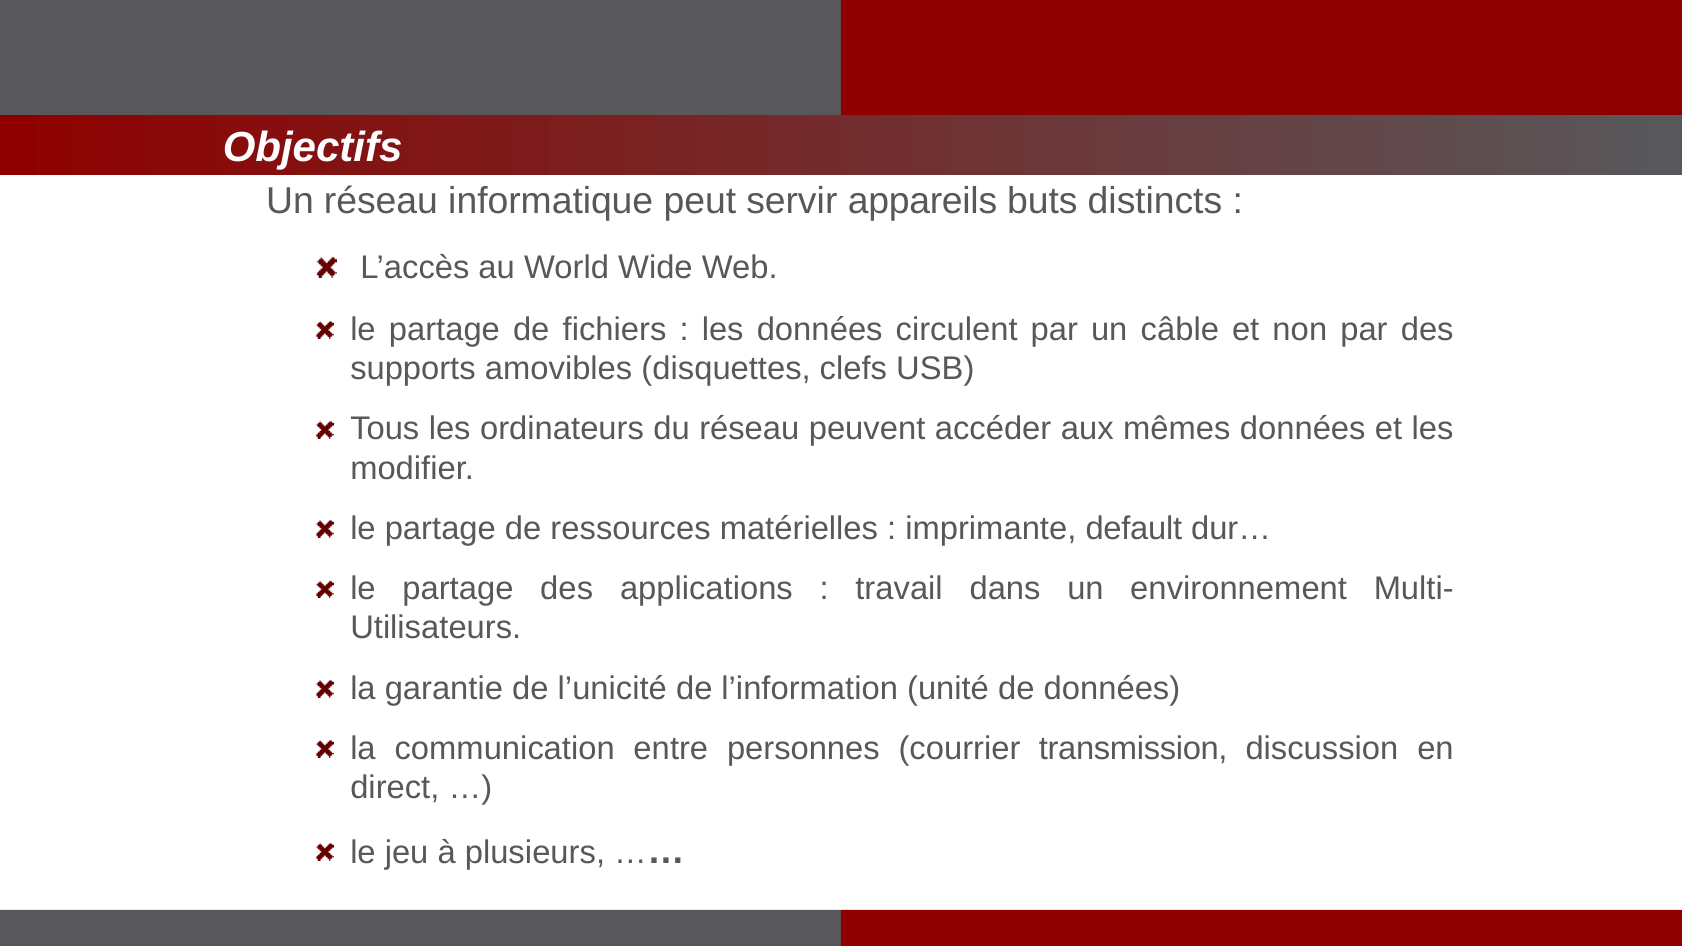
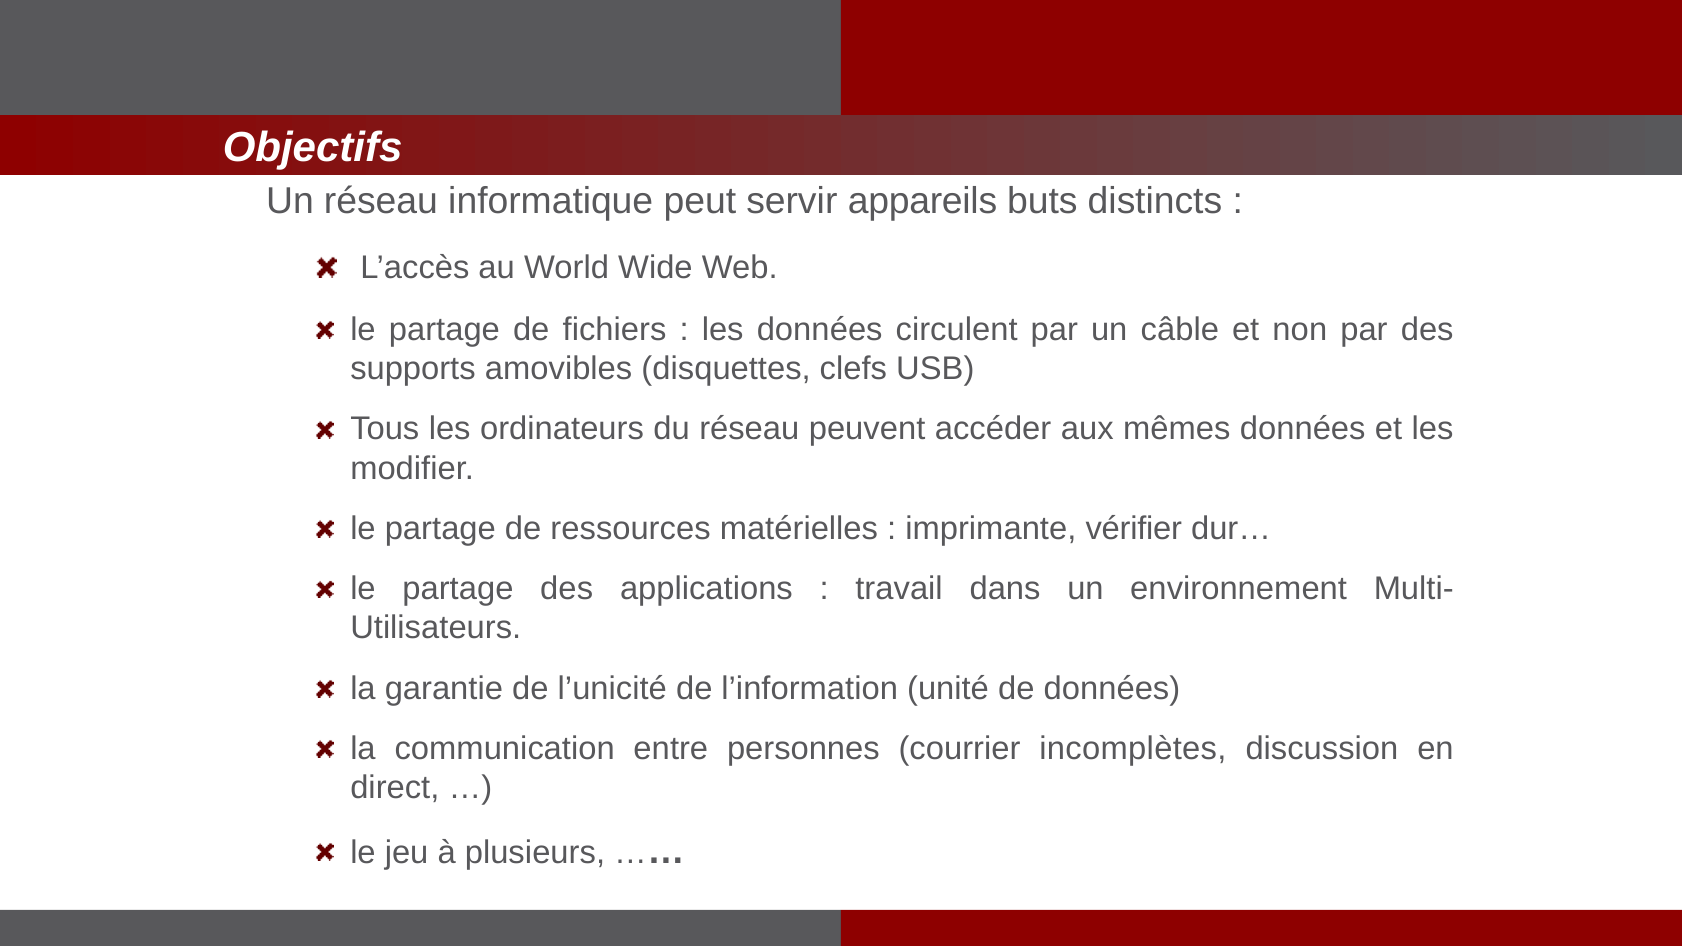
default: default -> vérifier (1134, 529)
transmission: transmission -> incomplètes (1133, 749)
